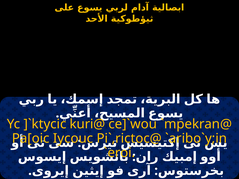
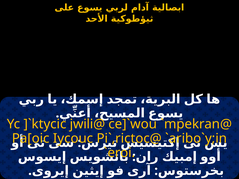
kuri@: kuri@ -> jwili@ (87, 124)
